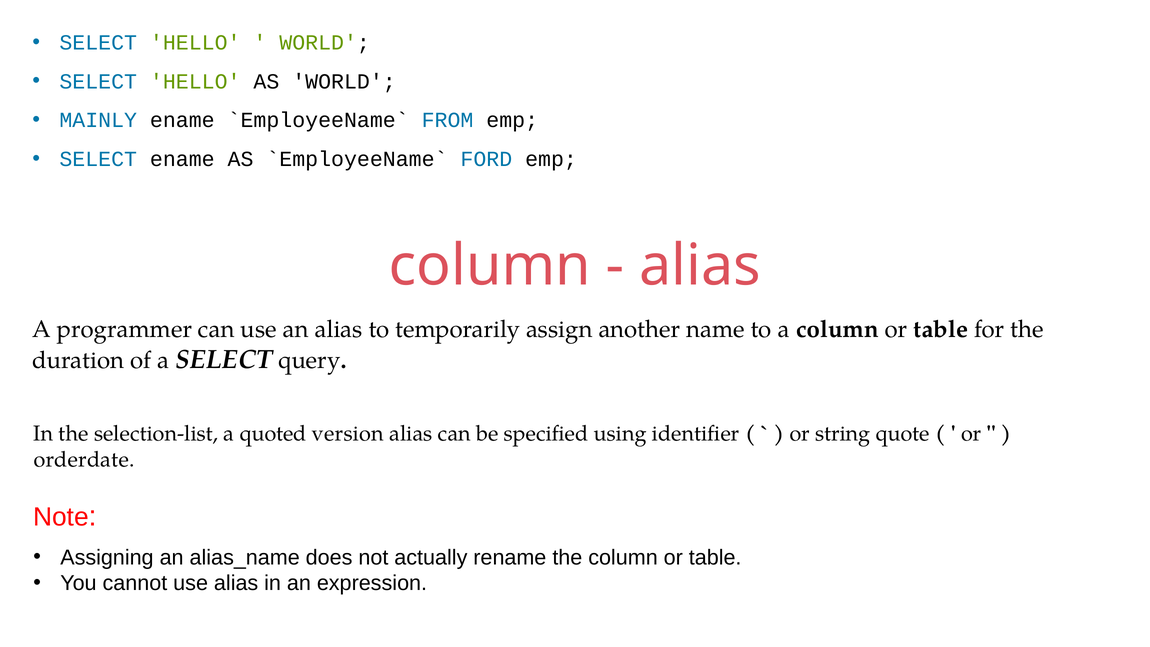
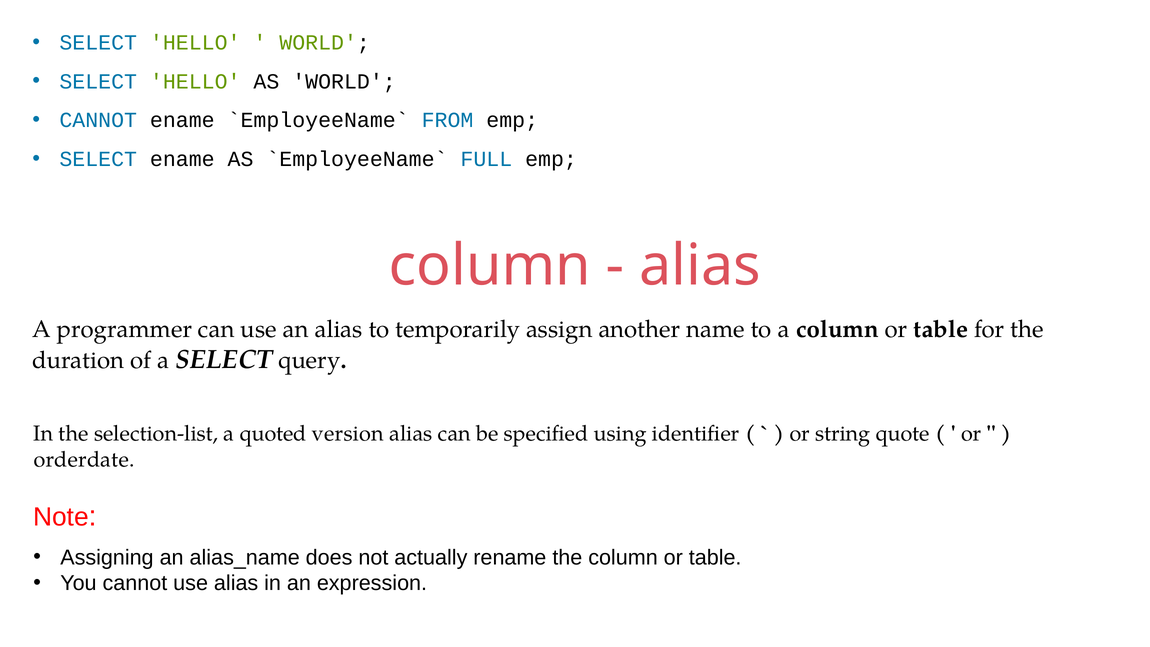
MAINLY: MAINLY -> CANNOT (98, 120)
FORD: FORD -> FULL (486, 159)
